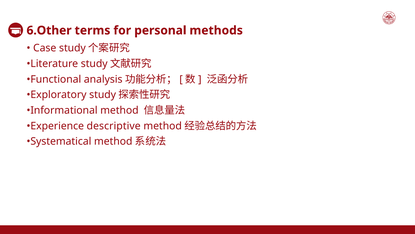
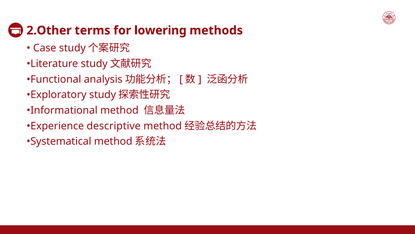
6.Other: 6.Other -> 2.Other (49, 30)
personal: personal -> lowering (160, 30)
